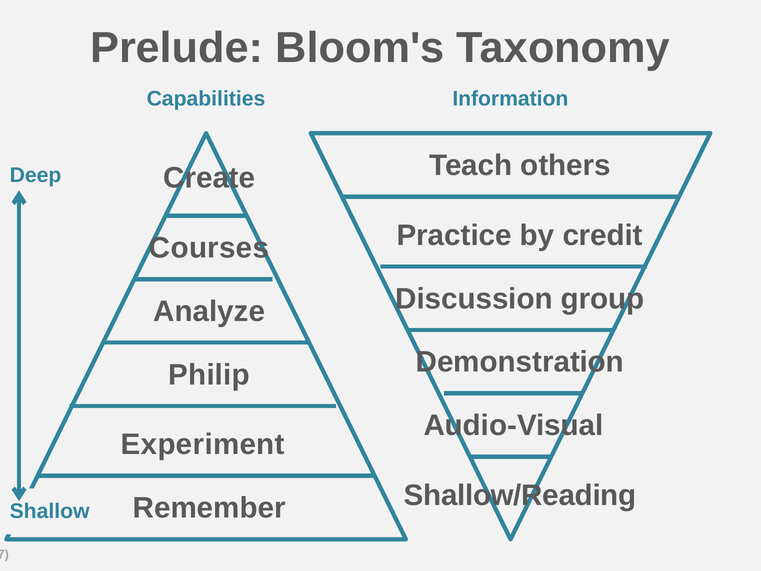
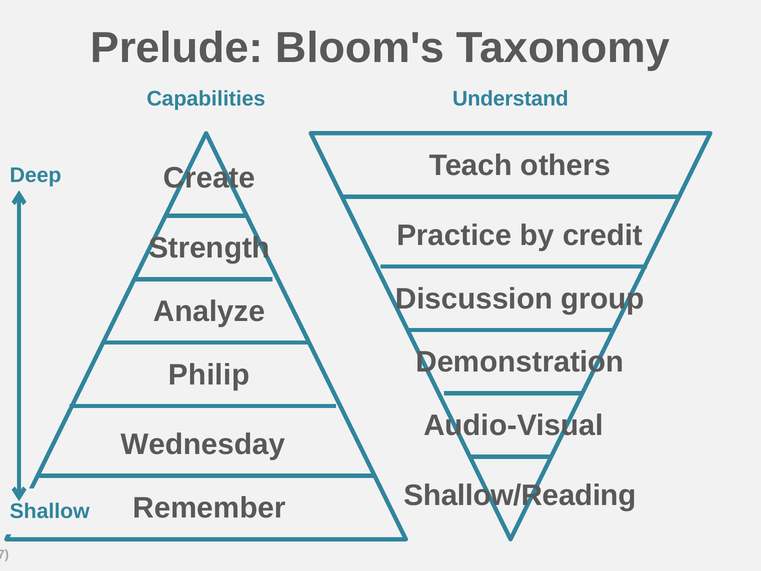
Information: Information -> Understand (510, 99)
Courses: Courses -> Strength (209, 248)
Experiment: Experiment -> Wednesday (203, 444)
